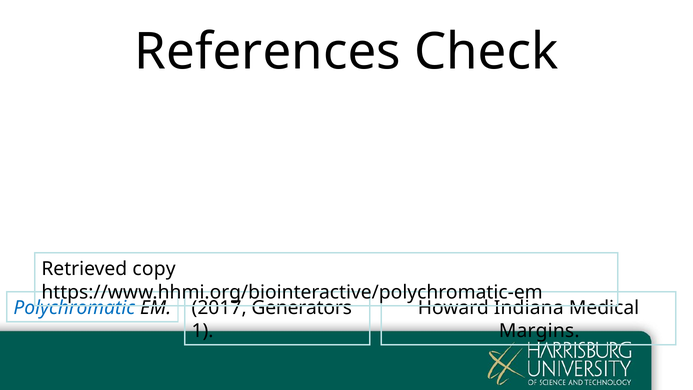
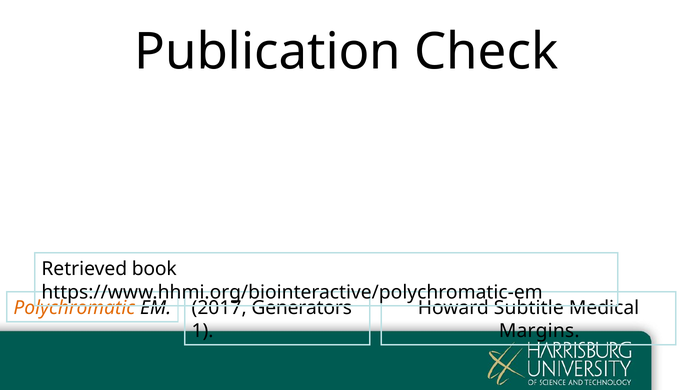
References: References -> Publication (268, 52)
copy: copy -> book (154, 269)
Polychromatic colour: blue -> orange (74, 308)
Indiana: Indiana -> Subtitle (529, 308)
